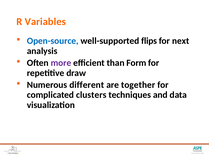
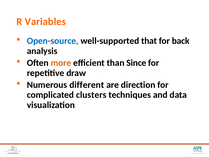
flips: flips -> that (149, 41)
next: next -> back (181, 41)
more colour: purple -> orange (61, 63)
Form: Form -> Since (136, 63)
together: together -> direction (138, 85)
